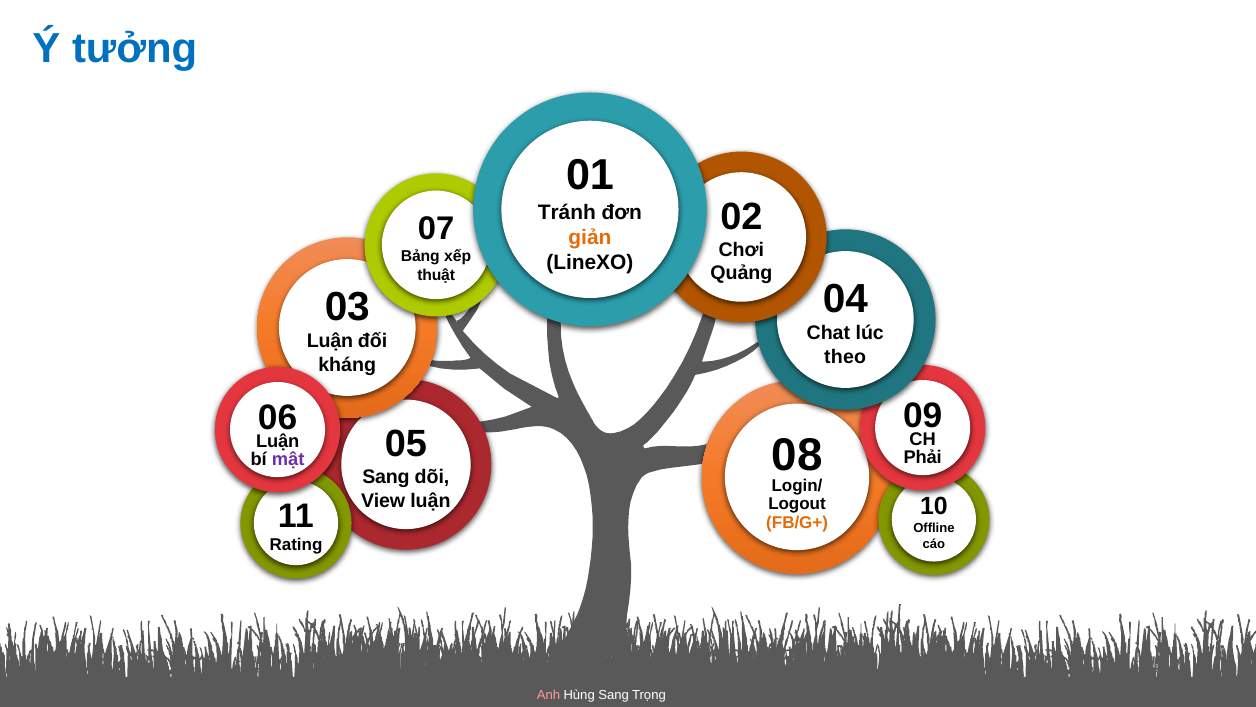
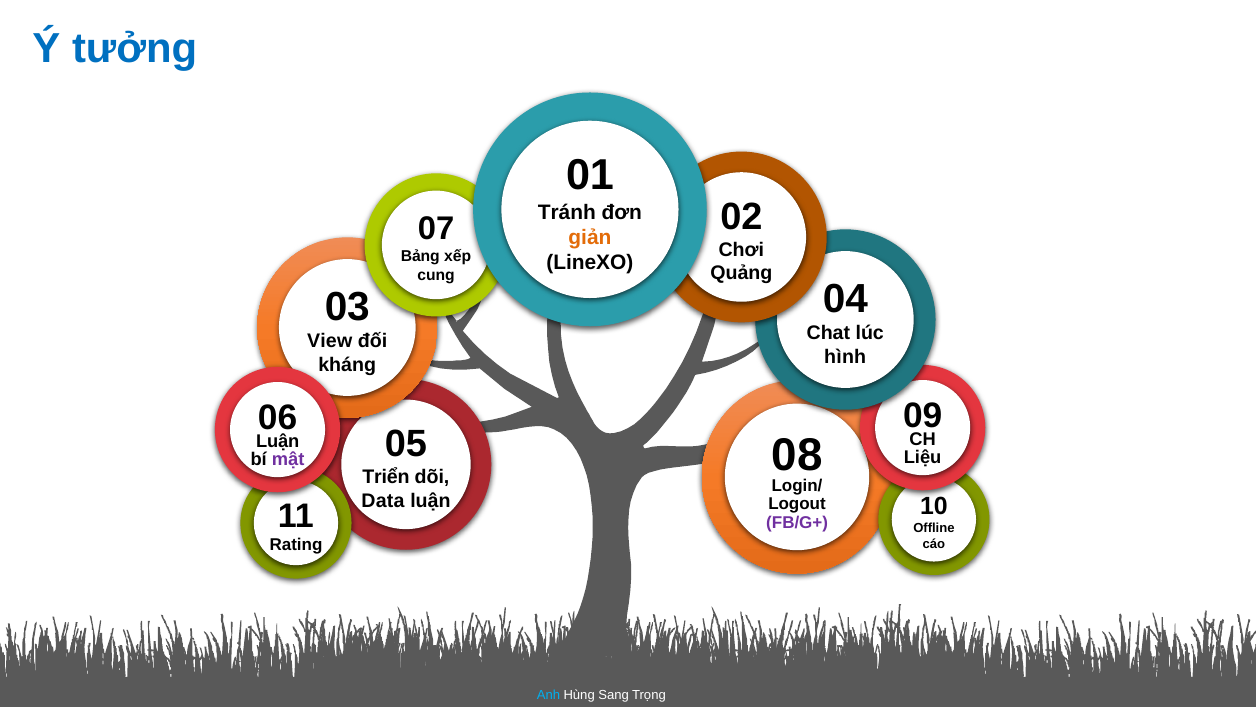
thuật: thuật -> cung (436, 275)
Luận: Luận -> View (330, 341)
theo: theo -> hình (845, 357)
Phải: Phải -> Liệu (923, 457)
Sang: Sang -> Triển (386, 477)
View: View -> Data (383, 500)
FB/G+ colour: orange -> purple (797, 522)
Anh colour: pink -> light blue (548, 694)
